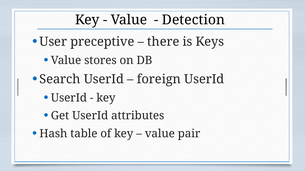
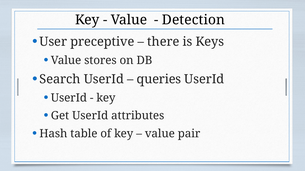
foreign: foreign -> queries (159, 80)
